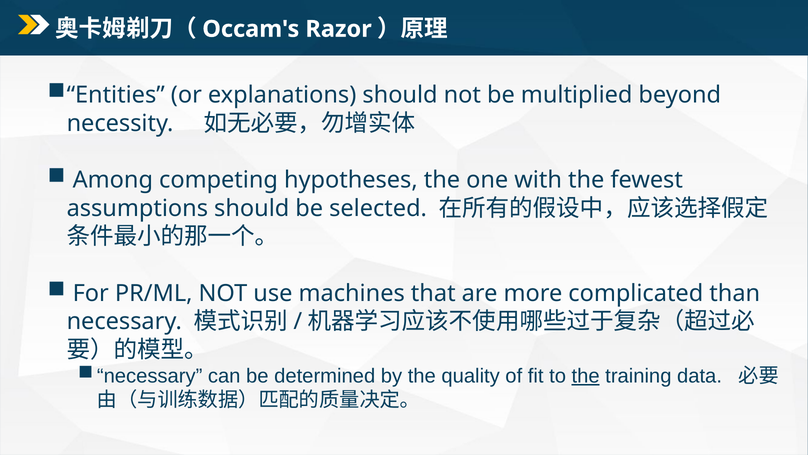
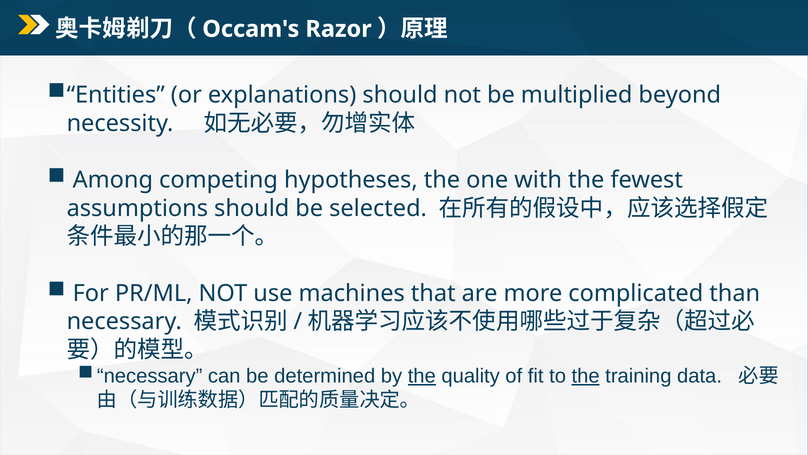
the underline: none -> present (422, 376)
